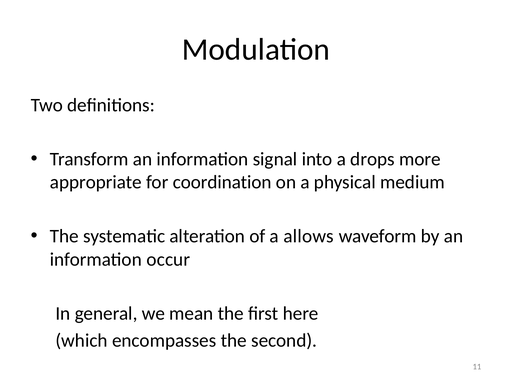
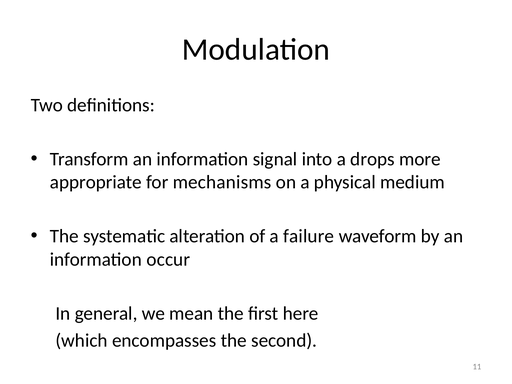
coordination: coordination -> mechanisms (222, 182)
allows: allows -> failure (309, 236)
